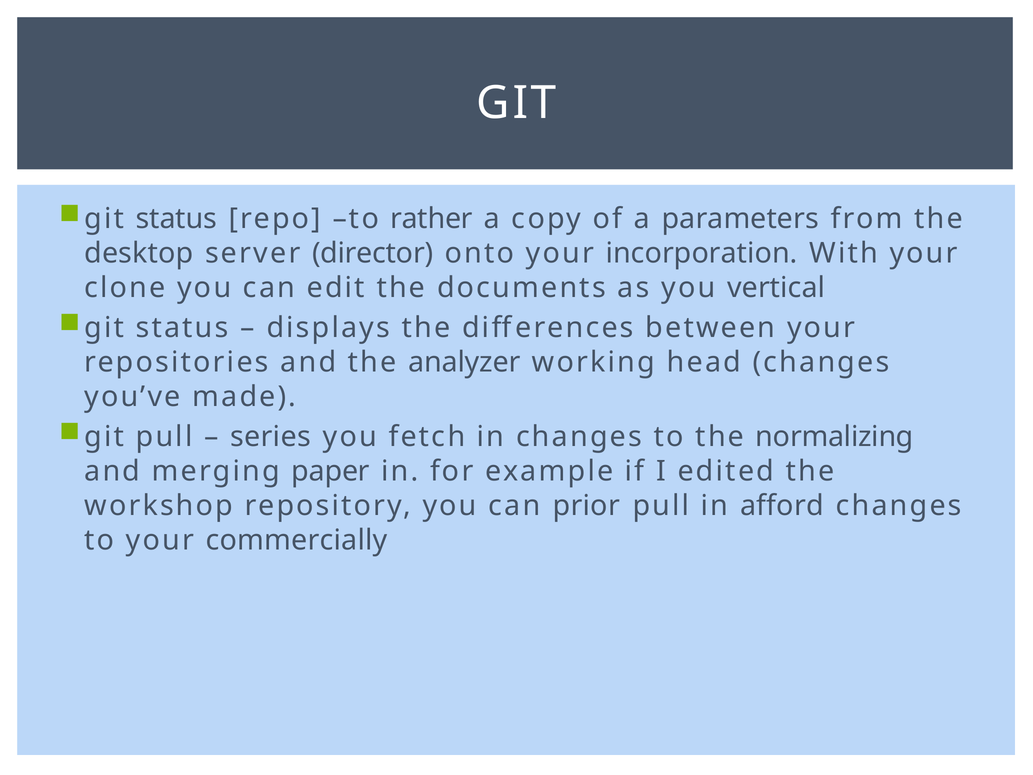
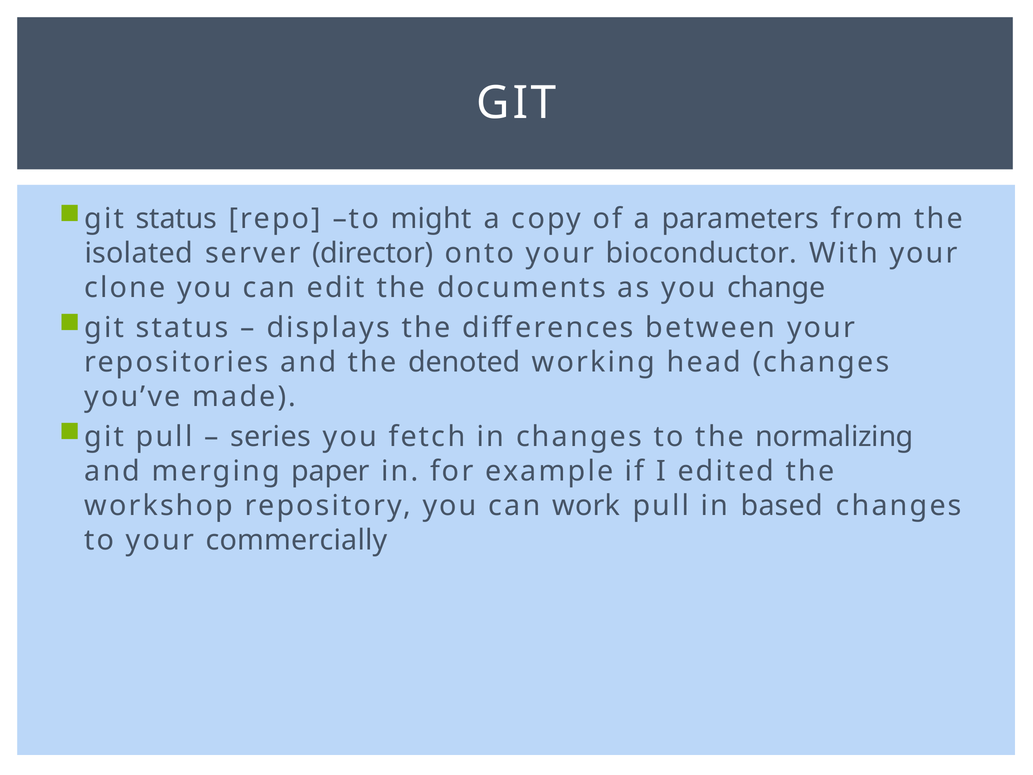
rather: rather -> might (431, 219)
desktop: desktop -> isolated (139, 253)
incorporation: incorporation -> bioconductor (701, 253)
vertical: vertical -> change (776, 287)
analyzer: analyzer -> denoted (464, 362)
prior: prior -> work (586, 506)
afford: afford -> based (782, 506)
